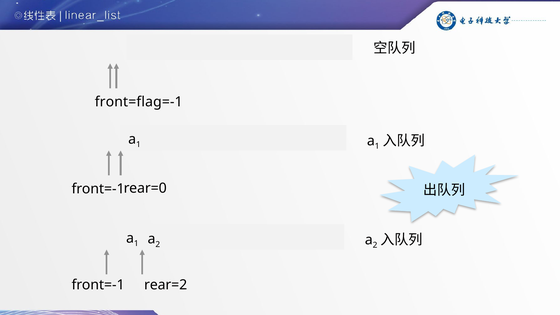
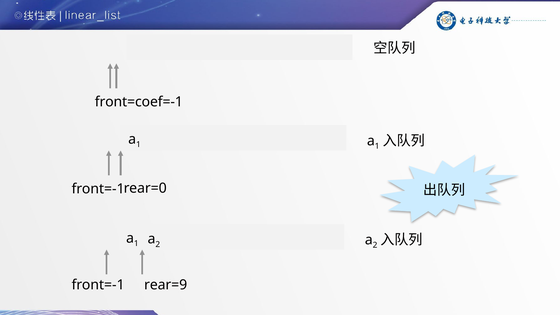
front=flag=-1: front=flag=-1 -> front=coef=-1 (139, 102)
rear=2: rear=2 -> rear=9 (166, 285)
